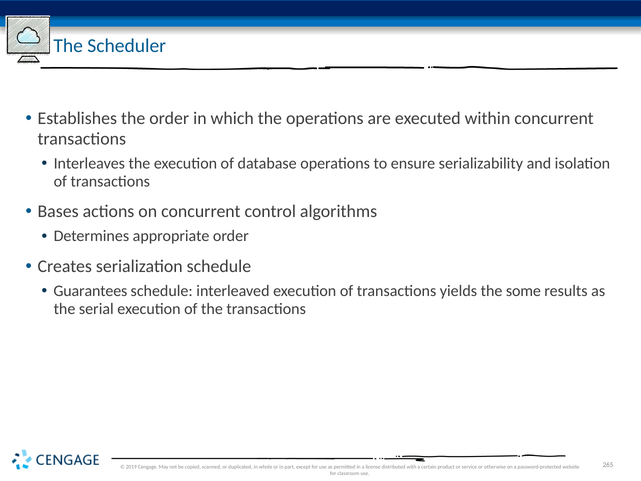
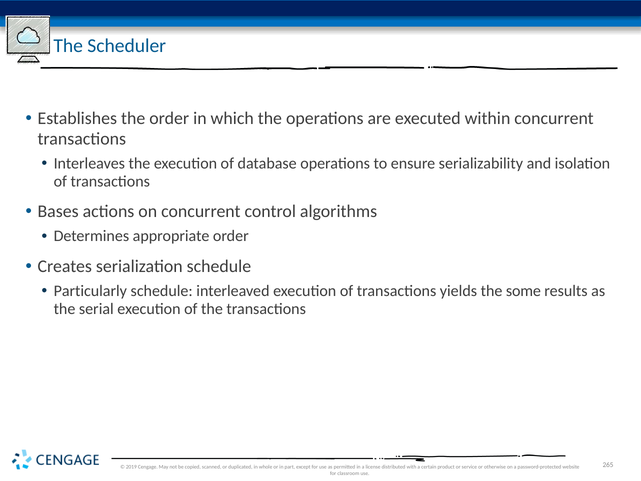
Guarantees: Guarantees -> Particularly (90, 291)
